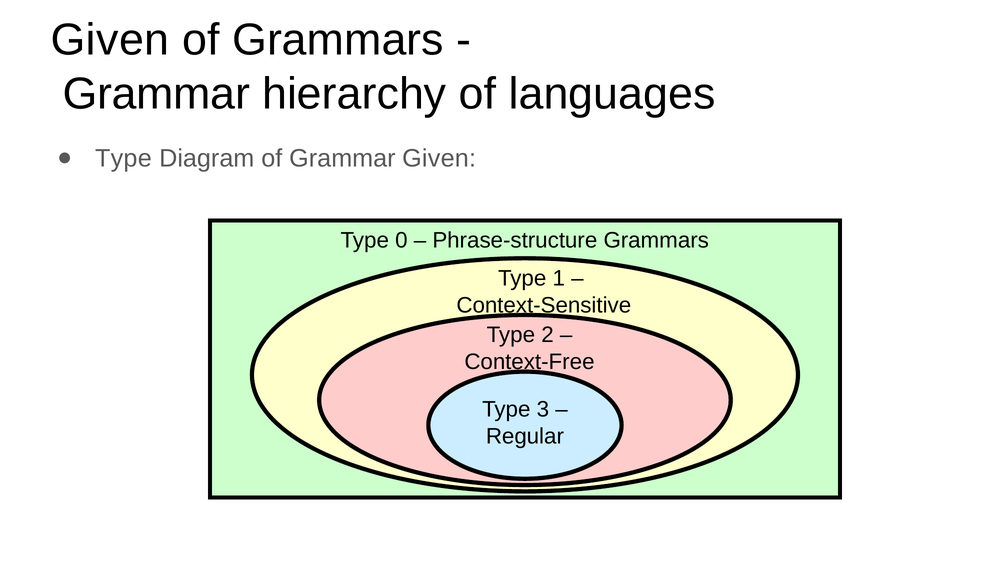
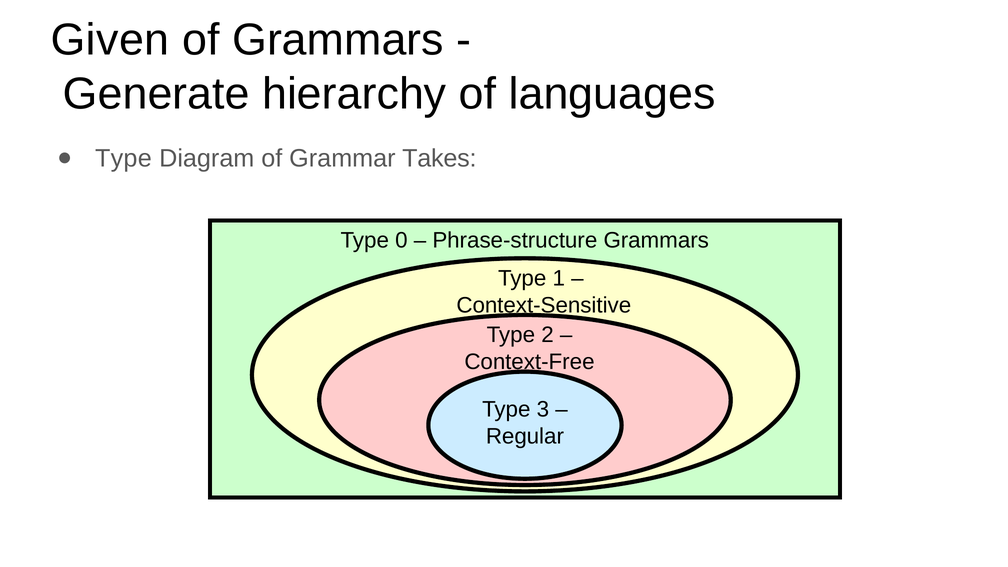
Grammar: Grammar -> Generate (156, 94)
Grammar Given: Given -> Takes (439, 159)
